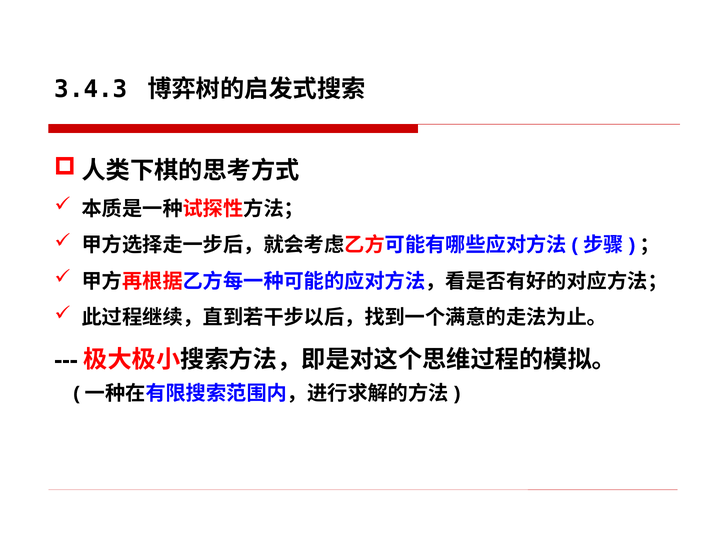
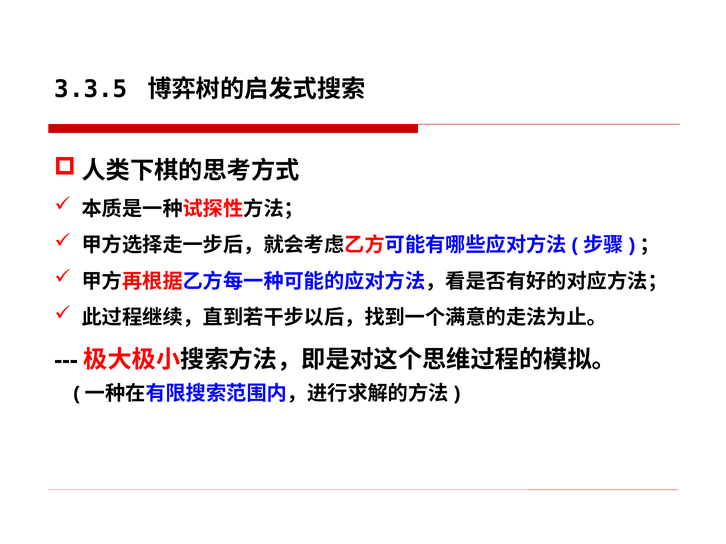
3.4.3: 3.4.3 -> 3.3.5 (91, 89)
